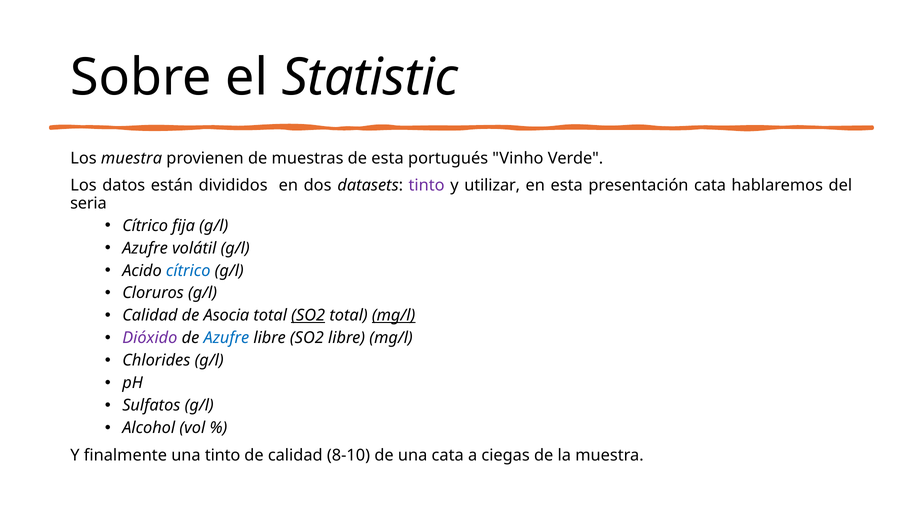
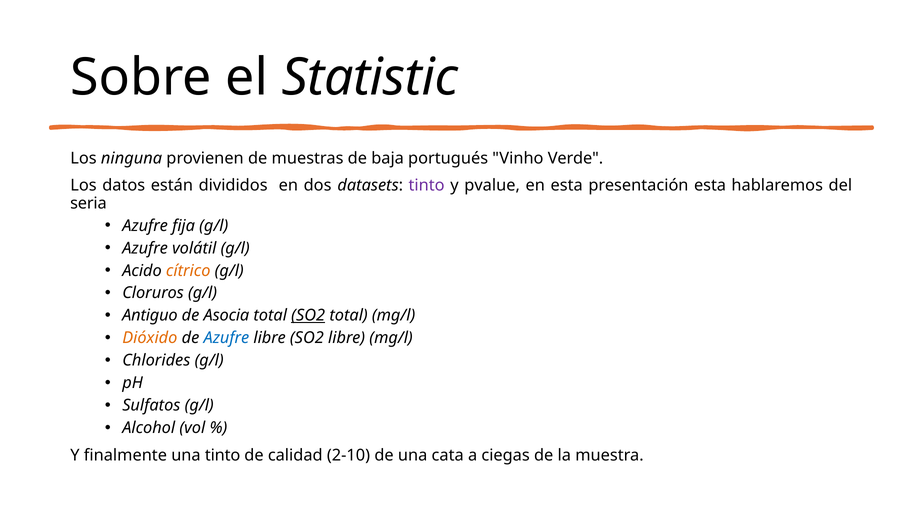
Los muestra: muestra -> ninguna (132, 158)
de esta: esta -> baja (388, 158)
utilizar: utilizar -> pvalue (492, 186)
presentación cata: cata -> esta (710, 186)
Cítrico: Cítrico -> Azufre (145, 226)
cítrico colour: blue -> orange (188, 271)
Calidad: Calidad -> Antiguo (150, 316)
mg/l underline: present -> none (394, 316)
Dióxido colour: purple -> orange (150, 338)
8-10: 8-10 -> 2-10 (349, 455)
